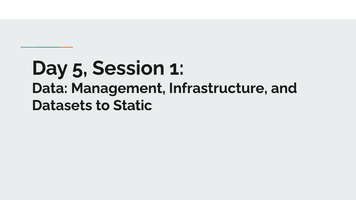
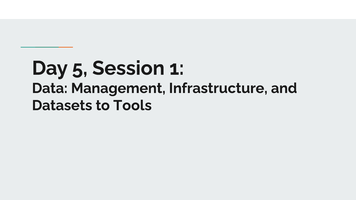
Static: Static -> Tools (133, 106)
